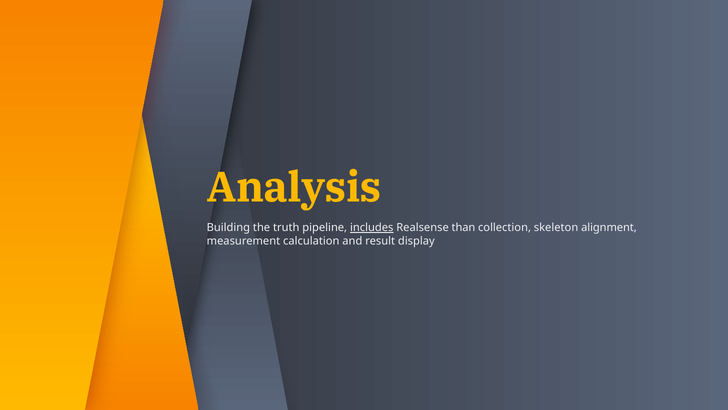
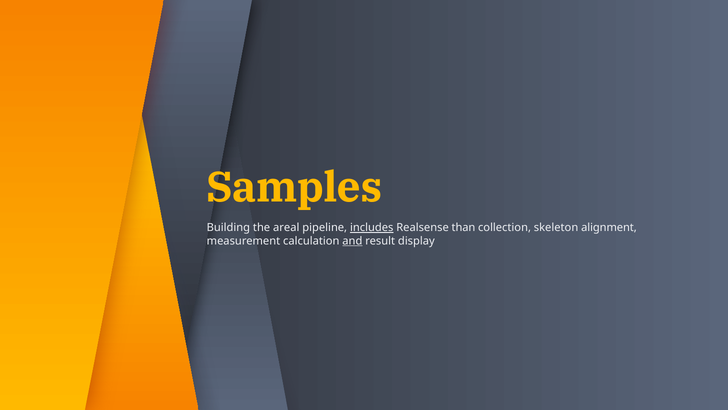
Analysis: Analysis -> Samples (294, 188)
truth: truth -> areal (286, 227)
and underline: none -> present (352, 241)
